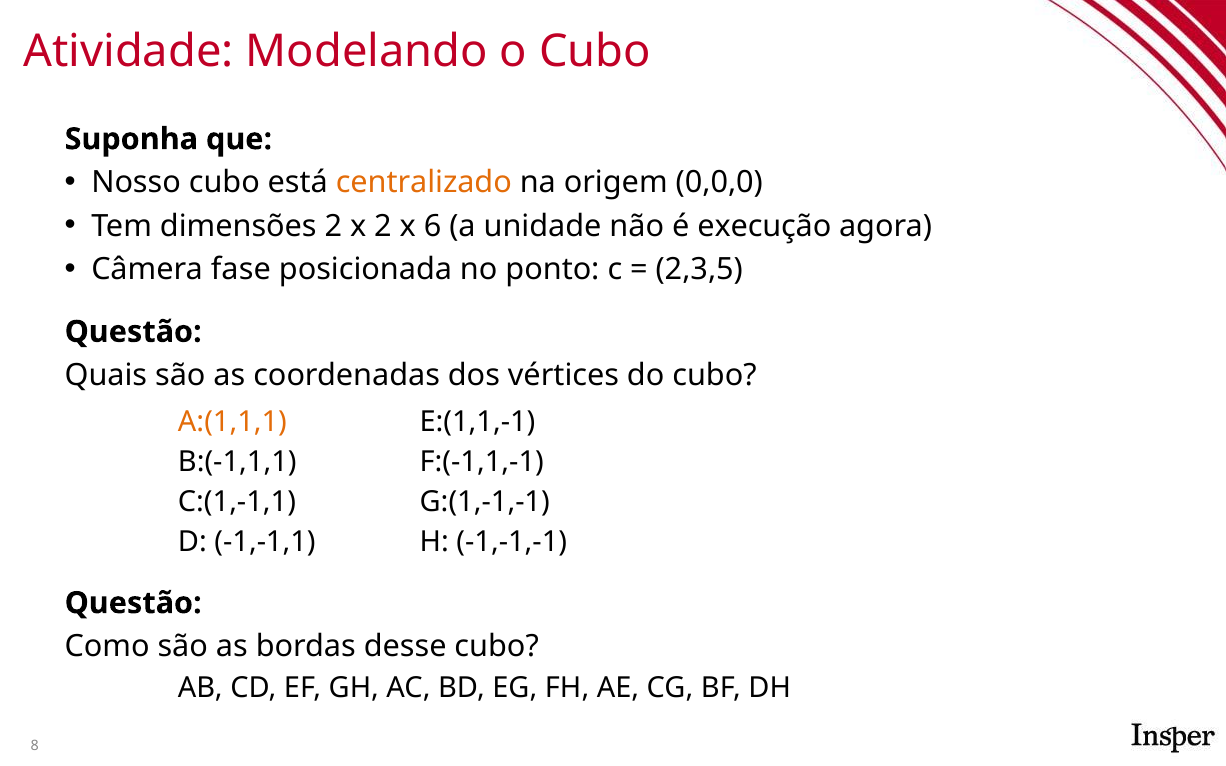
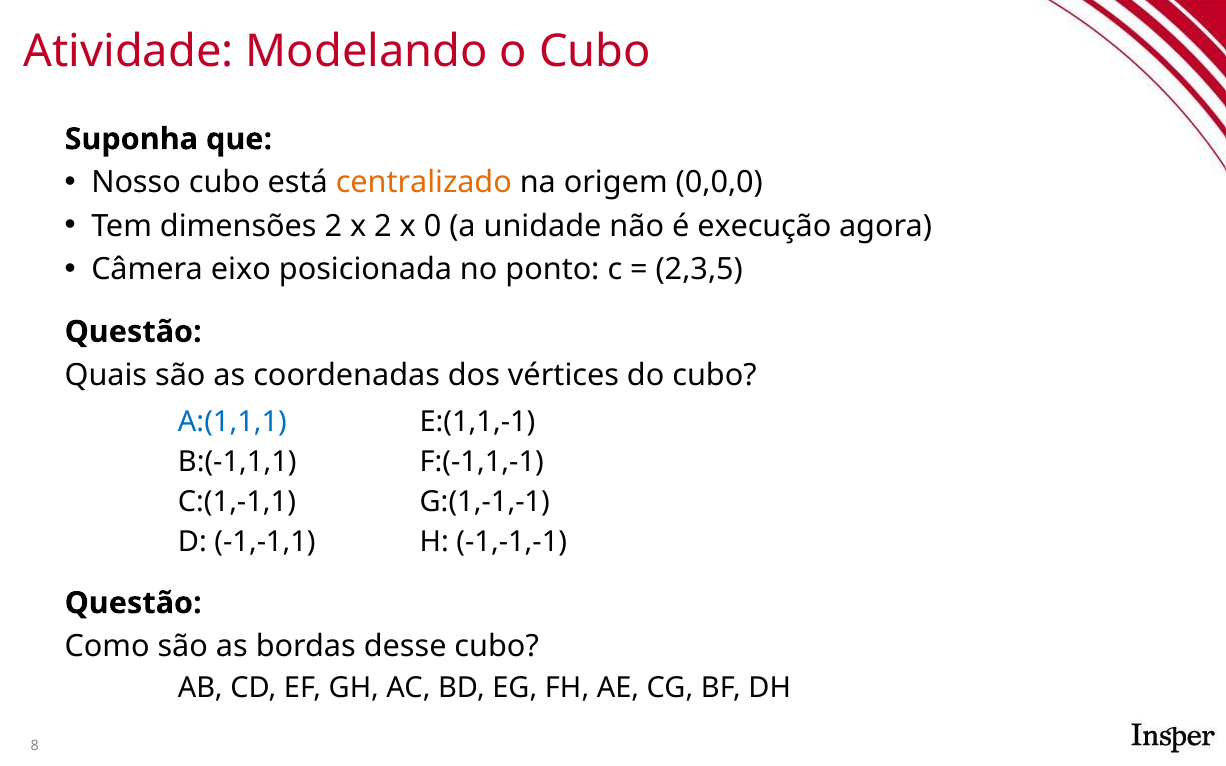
6: 6 -> 0 (433, 226)
fase: fase -> eixo (241, 270)
A:(1,1,1 colour: orange -> blue (232, 422)
